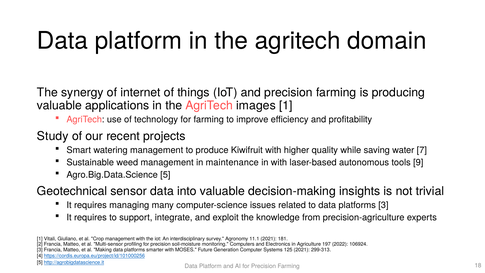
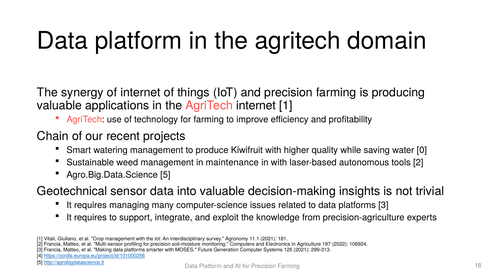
AgriTech images: images -> internet (256, 105)
Study: Study -> Chain (53, 136)
7: 7 -> 0 (422, 150)
tools 9: 9 -> 2 (418, 162)
